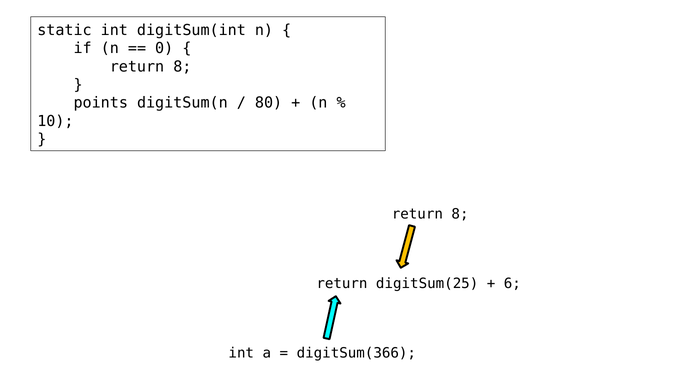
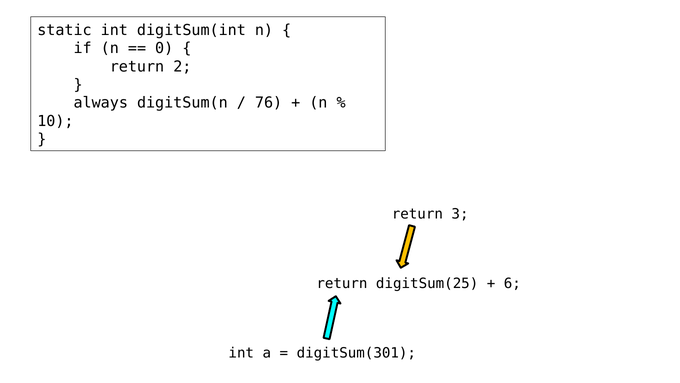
8: 8 -> 2 (182, 66)
points: points -> always (101, 103)
80: 80 -> 76 (269, 103)
8: 8 -> 3 (460, 214)
digitSum(366: digitSum(366 -> digitSum(301 (356, 353)
